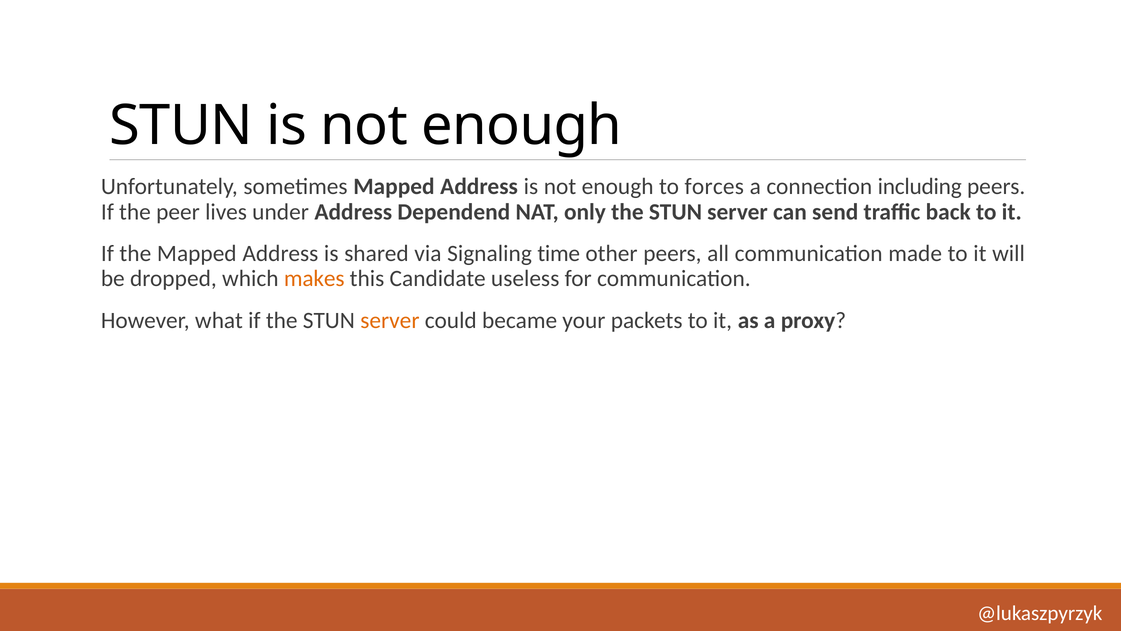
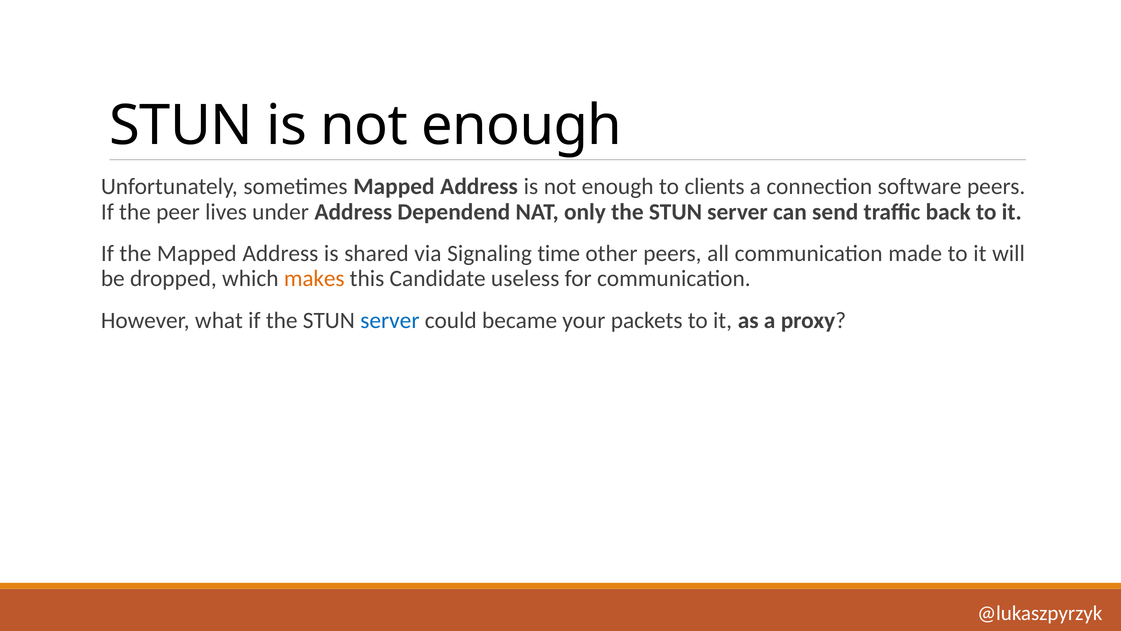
forces: forces -> clients (715, 186)
including: including -> software (920, 186)
server colour: orange -> blue (390, 320)
